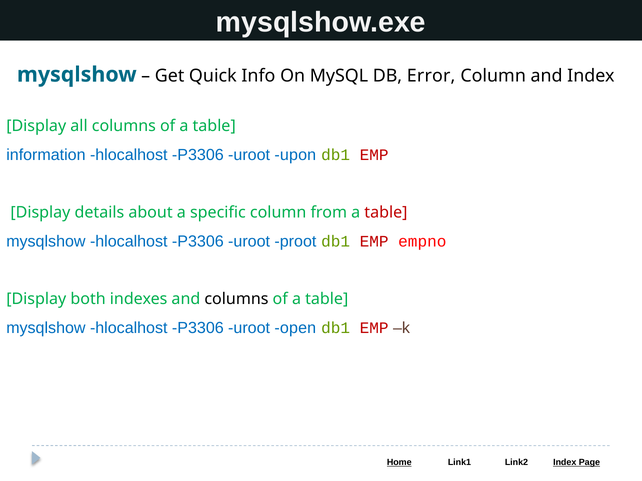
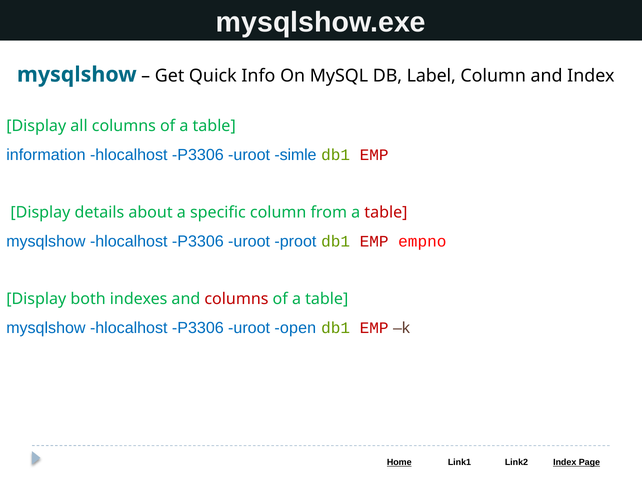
Error: Error -> Label (431, 76)
upon: upon -> simle (295, 155)
columns colour: black -> red (236, 299)
